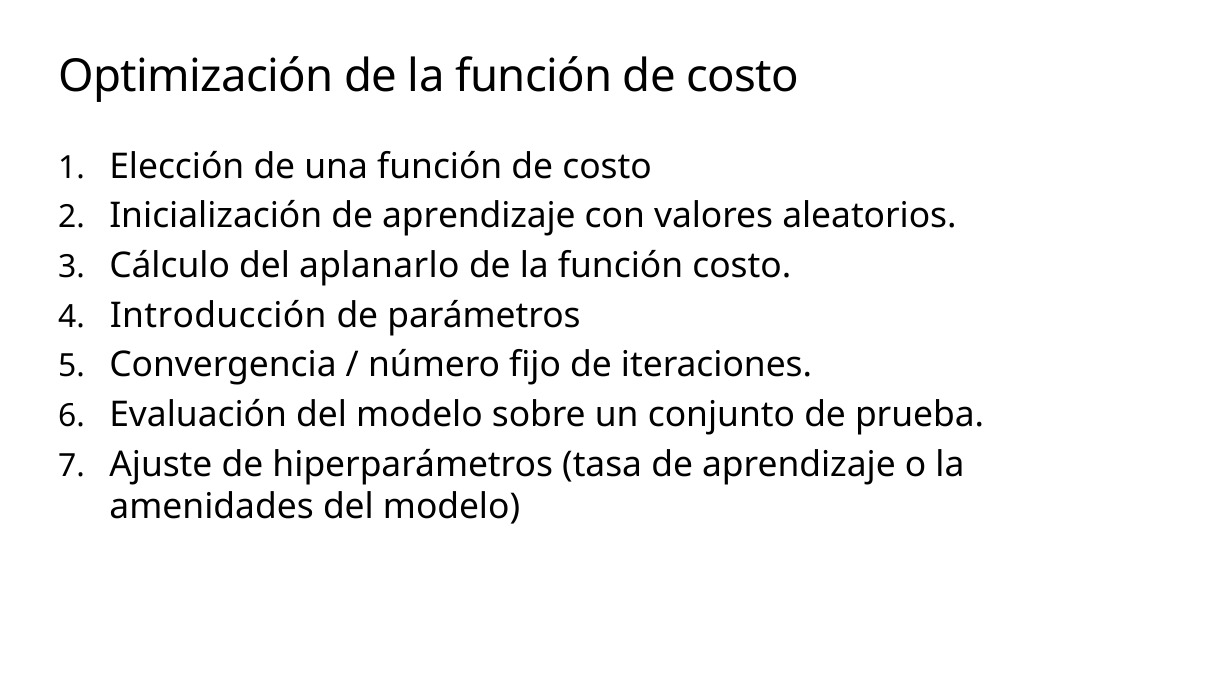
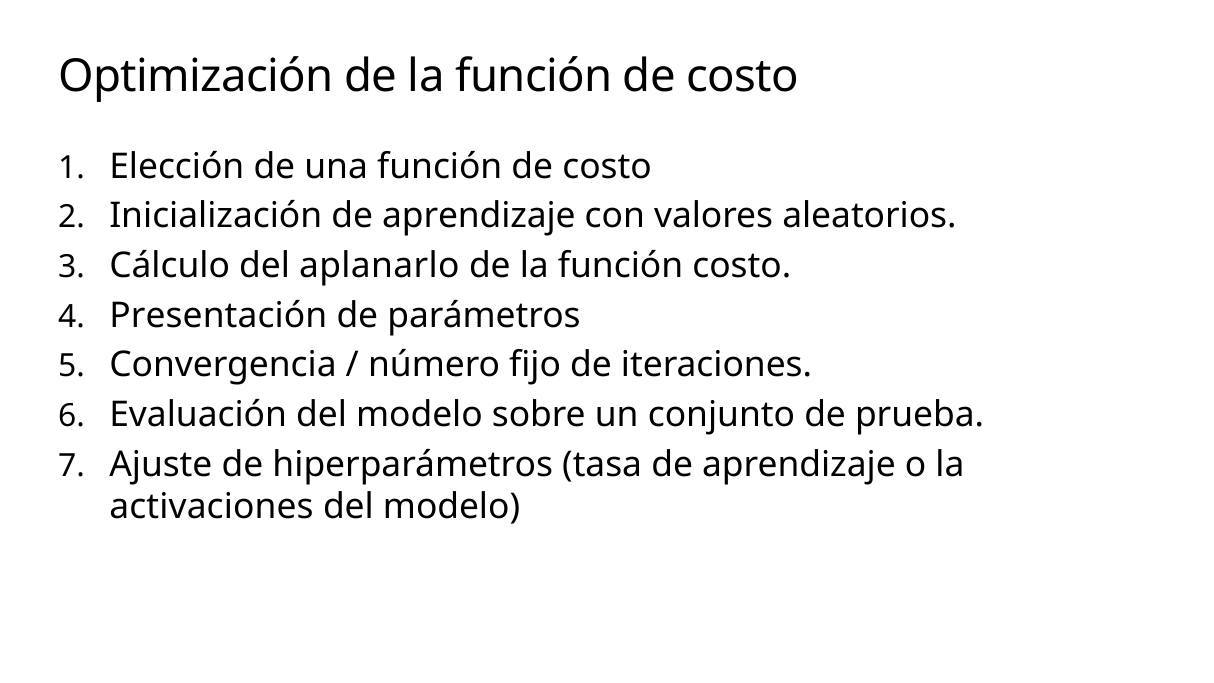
Introducción: Introducción -> Presentación (218, 315)
amenidades: amenidades -> activaciones (212, 507)
